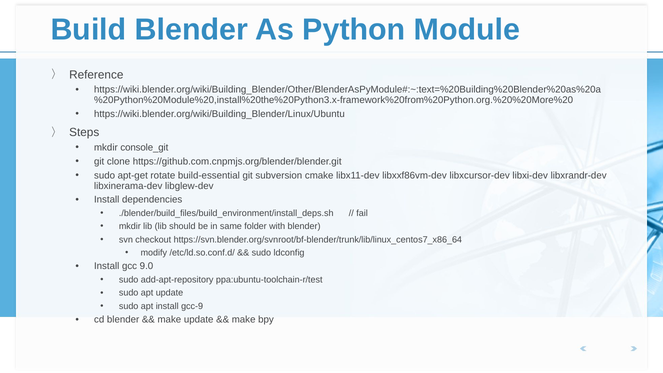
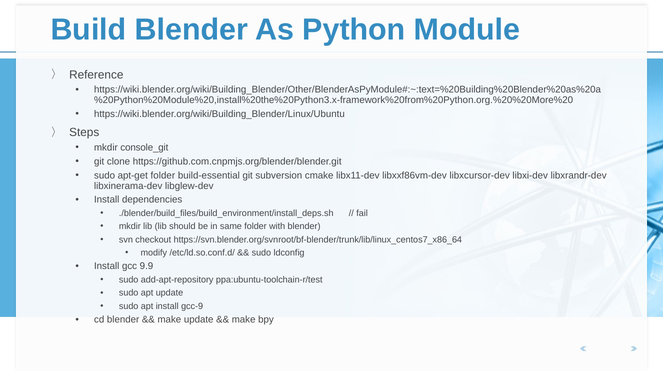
apt-get rotate: rotate -> folder (163, 175)
9.0: 9.0 -> 9.9 (146, 266)
